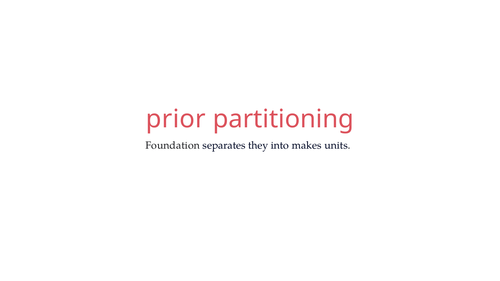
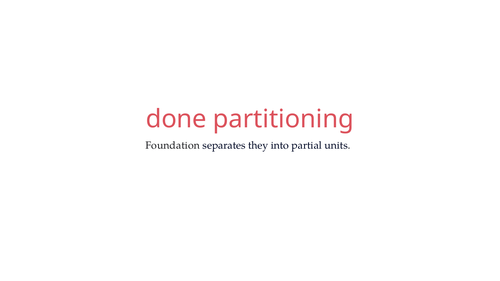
prior: prior -> done (176, 119)
makes: makes -> partial (307, 146)
